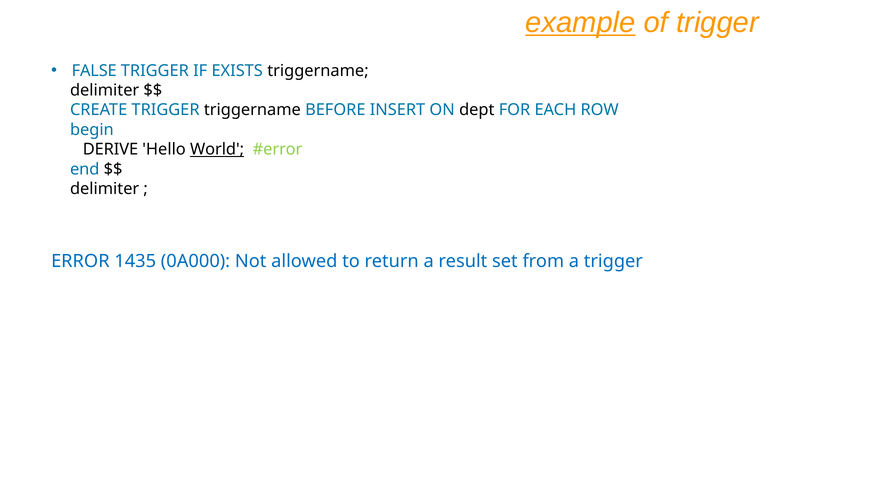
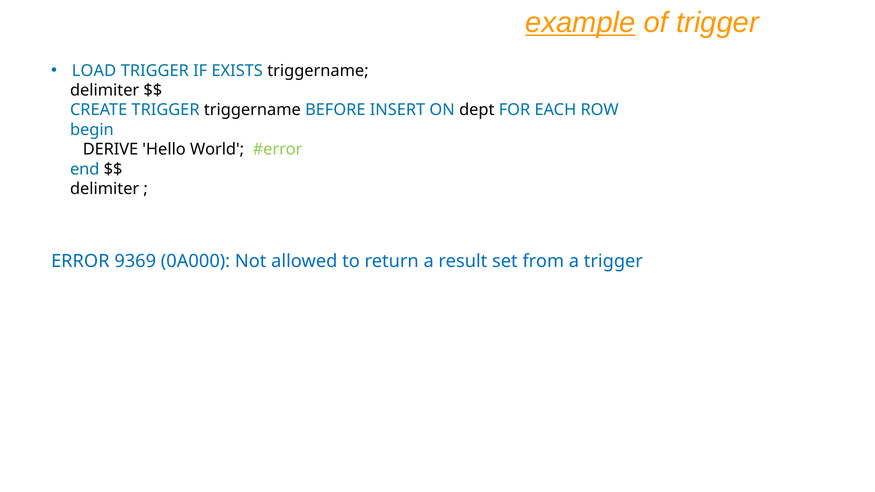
FALSE: FALSE -> LOAD (94, 71)
World underline: present -> none (217, 150)
1435: 1435 -> 9369 (135, 262)
